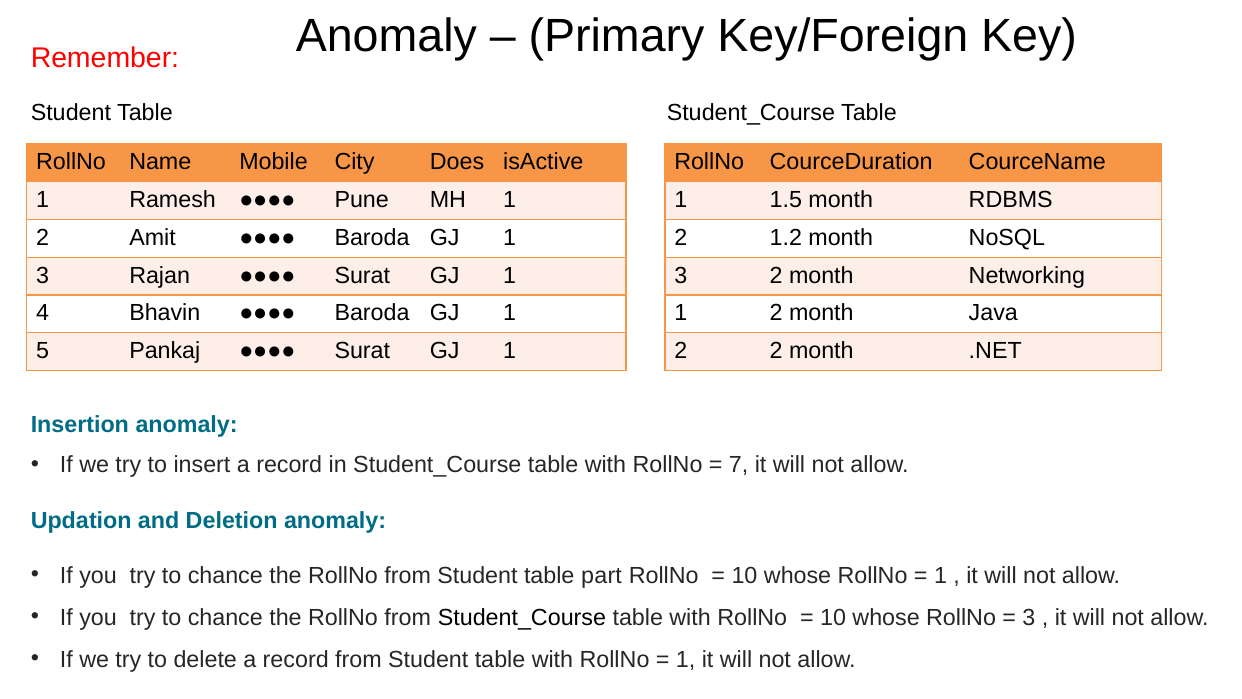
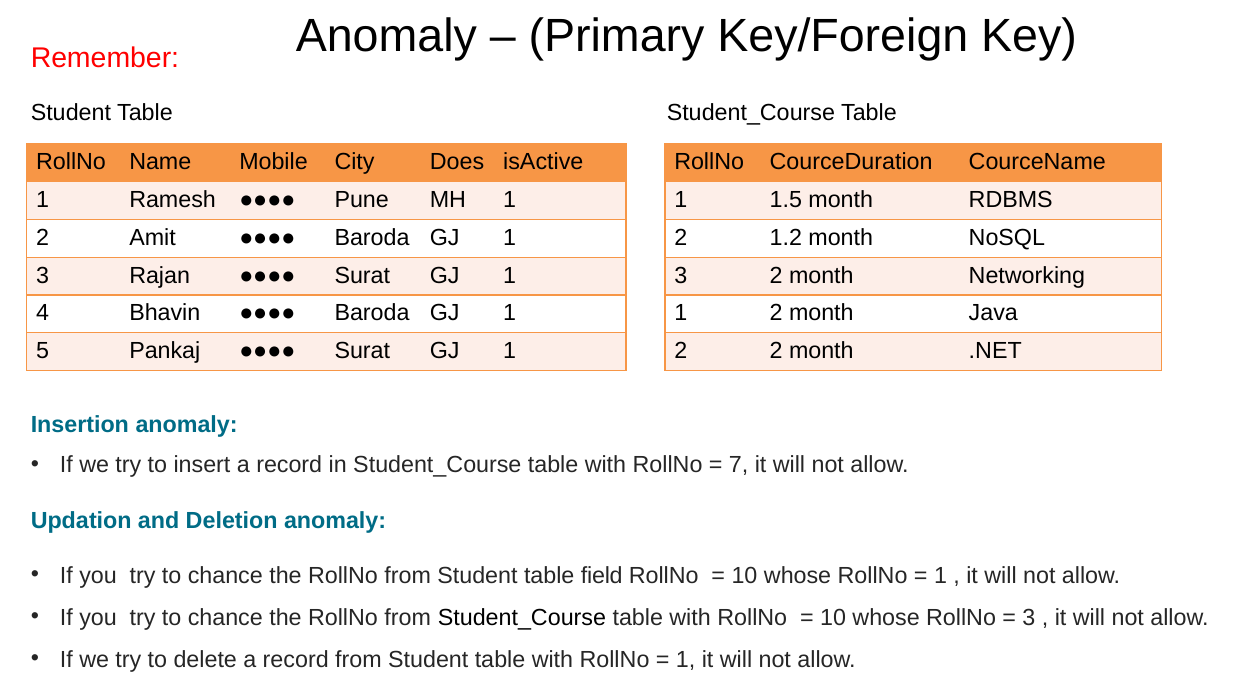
part: part -> field (602, 575)
